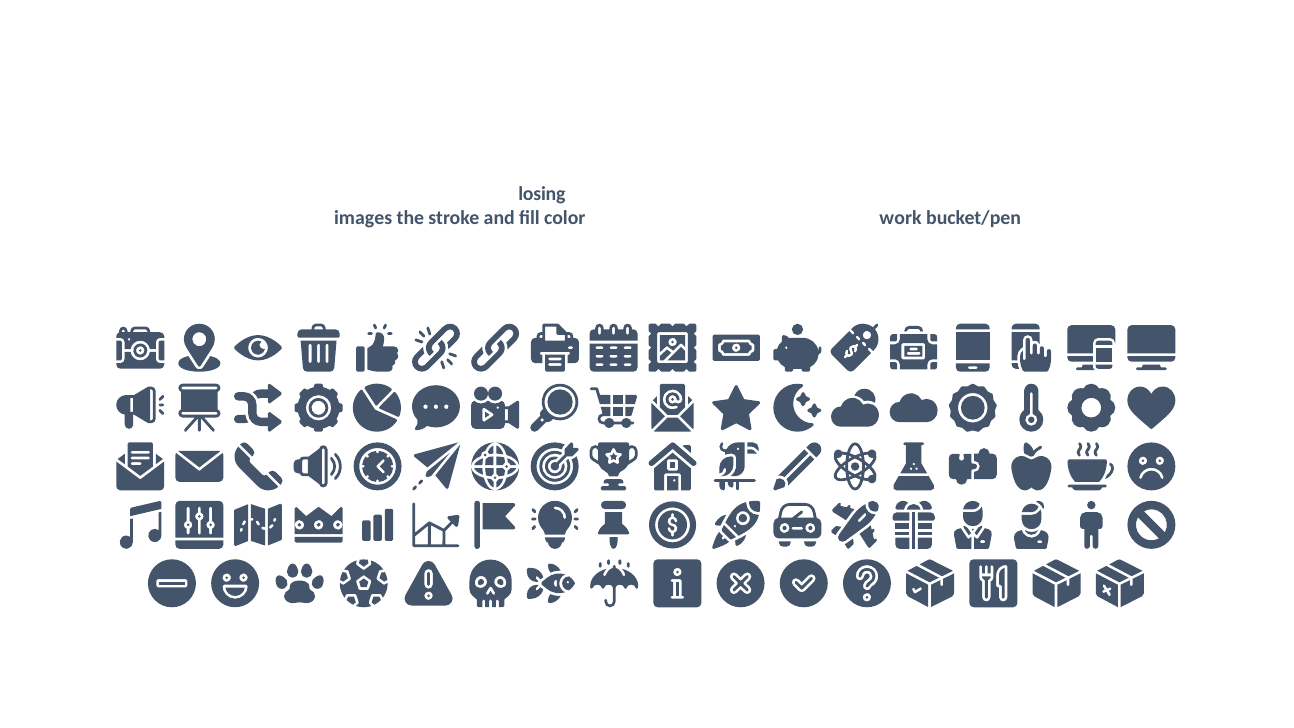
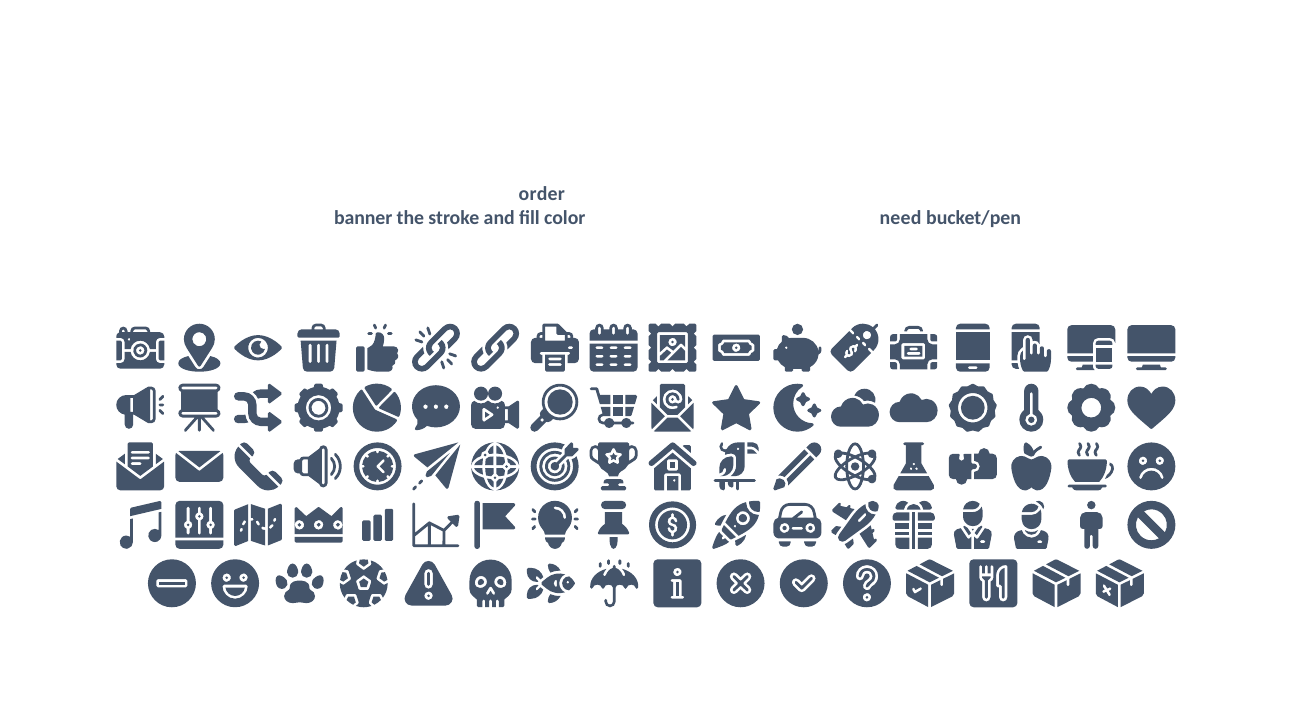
can losing: losing -> order (542, 194)
images: images -> banner (363, 218)
work: work -> need (900, 218)
